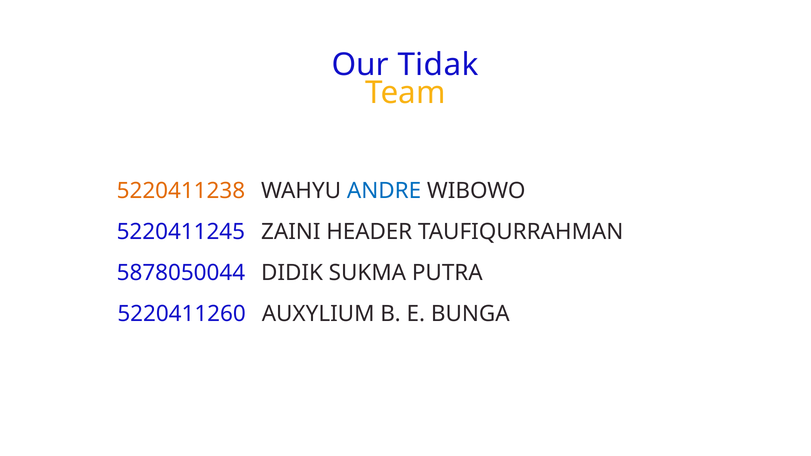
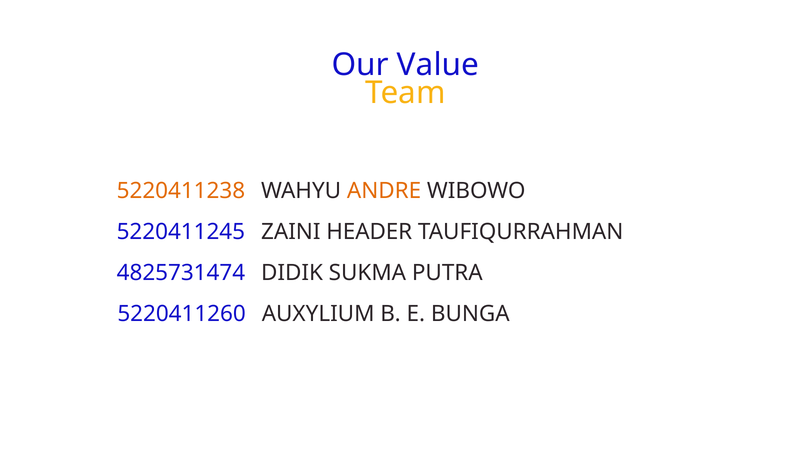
Tidak: Tidak -> Value (438, 65)
ANDRE colour: blue -> orange (384, 191)
5878050044: 5878050044 -> 4825731474 (181, 273)
